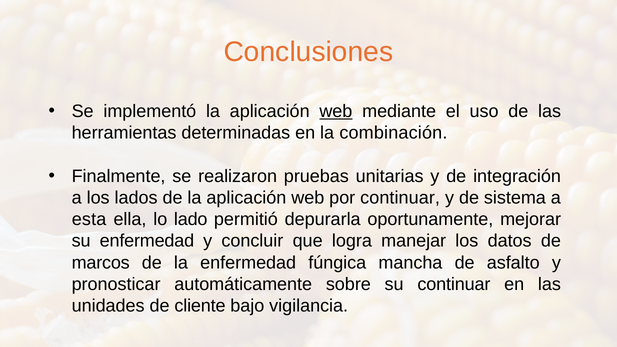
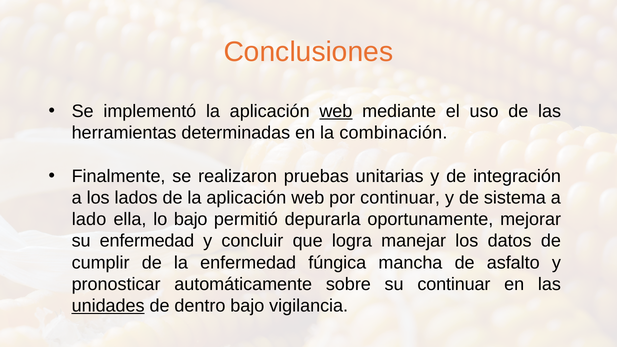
esta: esta -> lado (89, 219)
lo lado: lado -> bajo (191, 219)
marcos: marcos -> cumplir (101, 263)
unidades underline: none -> present (108, 306)
cliente: cliente -> dentro (200, 306)
